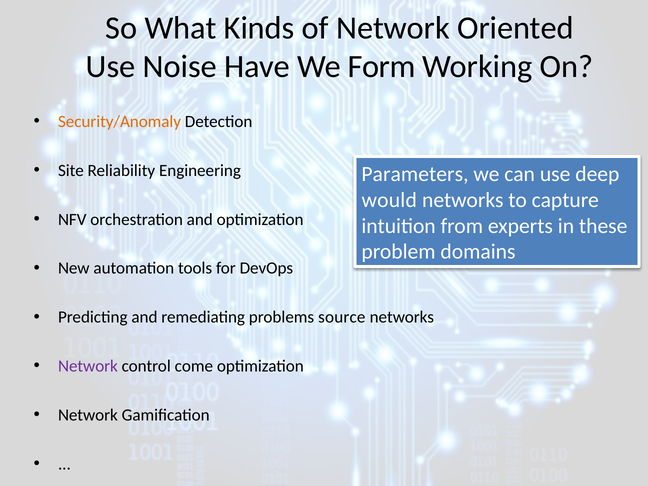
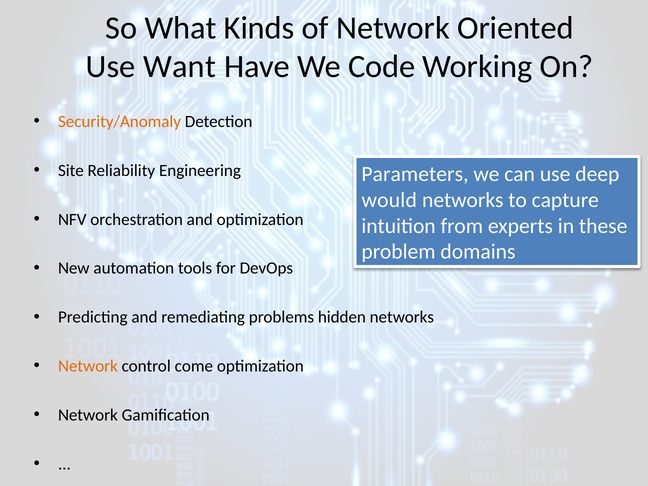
Noise: Noise -> Want (180, 67)
Form: Form -> Code (382, 67)
source: source -> hidden (342, 317)
Network colour: purple -> orange (88, 366)
